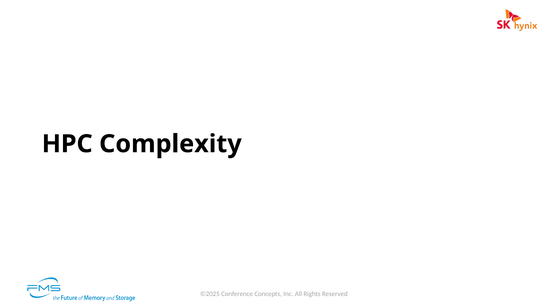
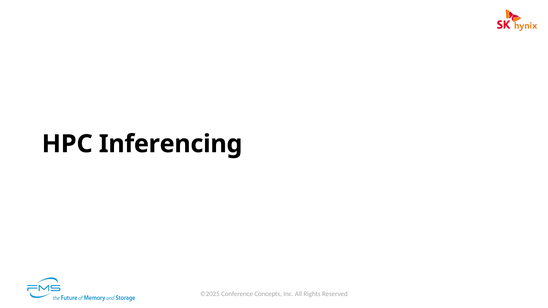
Complexity: Complexity -> Inferencing (171, 144)
